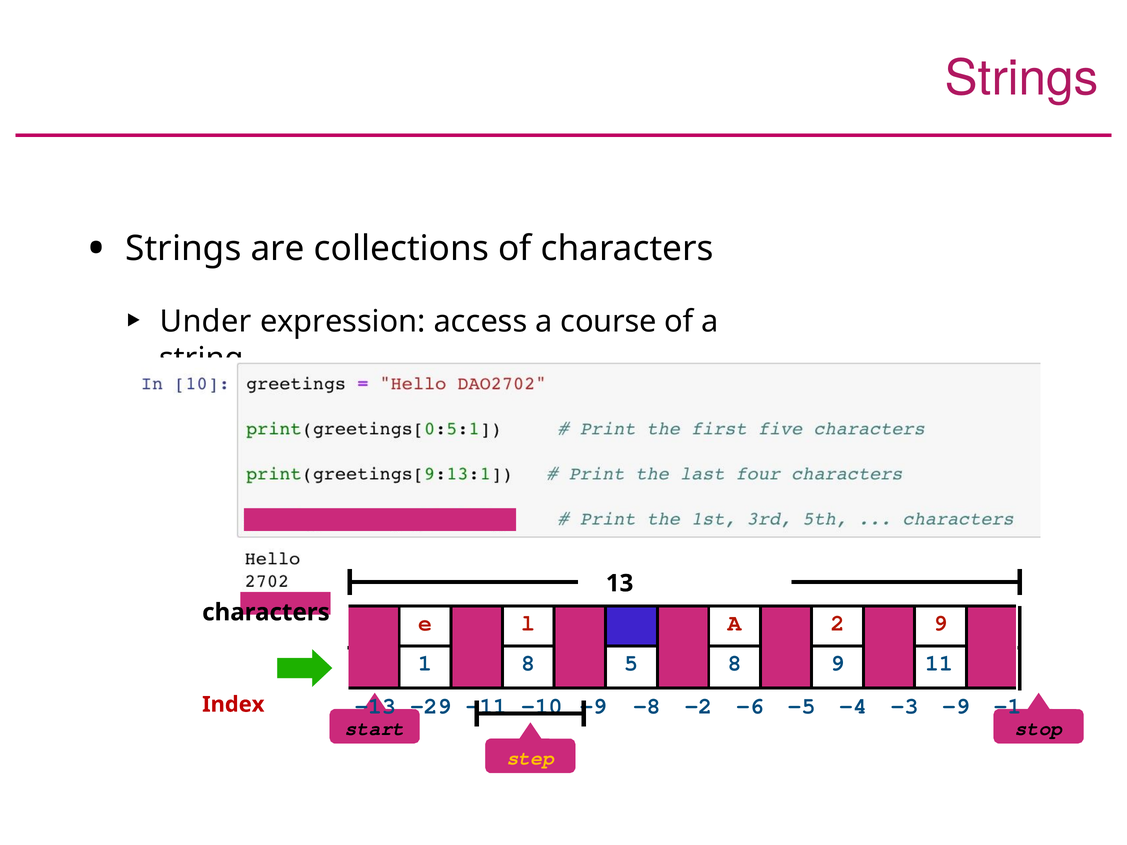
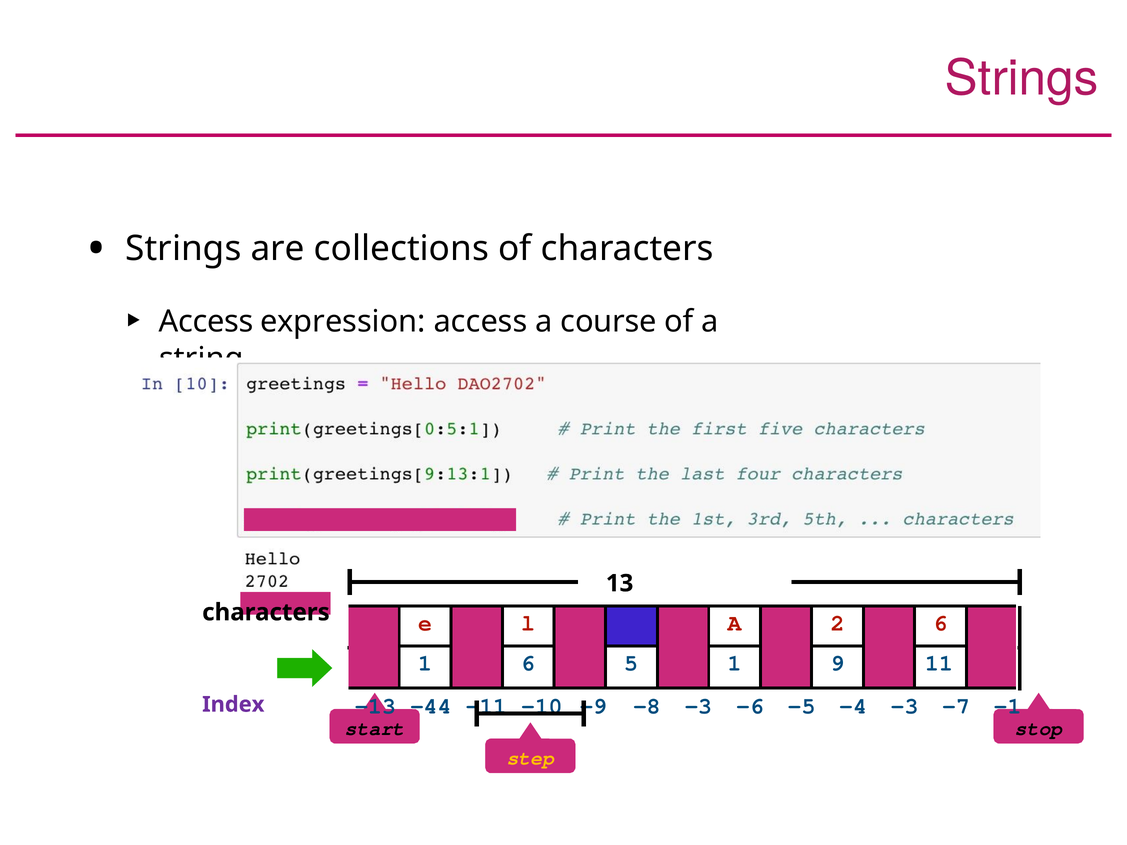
Under: Under -> Access (206, 322)
2 9: 9 -> 6 (941, 623)
1 8: 8 -> 6 (528, 663)
5 8: 8 -> 1 (735, 663)
-29: -29 -> -44 (431, 706)
-8 -2: -2 -> -3 (698, 706)
-3 -9: -9 -> -7 (956, 706)
Index colour: red -> purple (233, 705)
